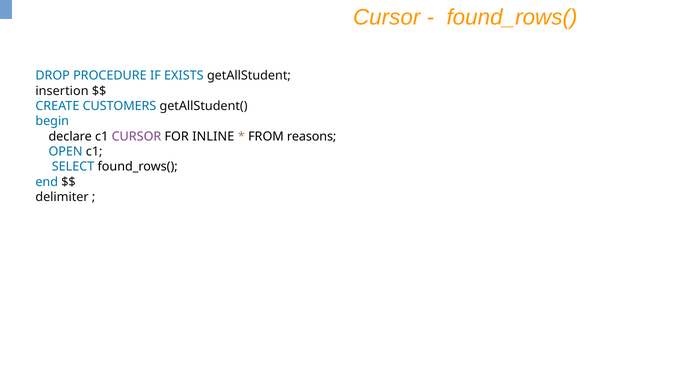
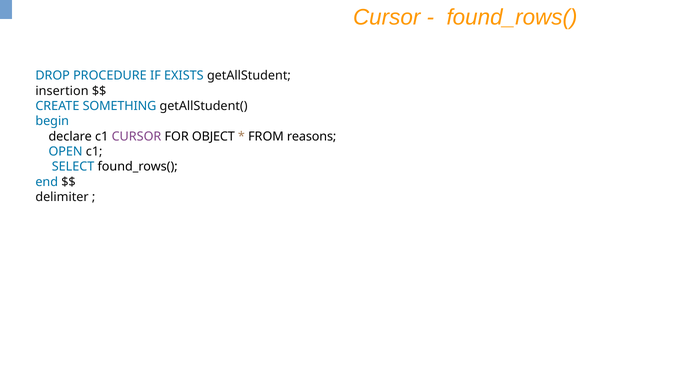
CUSTOMERS: CUSTOMERS -> SOMETHING (119, 106)
INLINE: INLINE -> OBJECT (213, 136)
